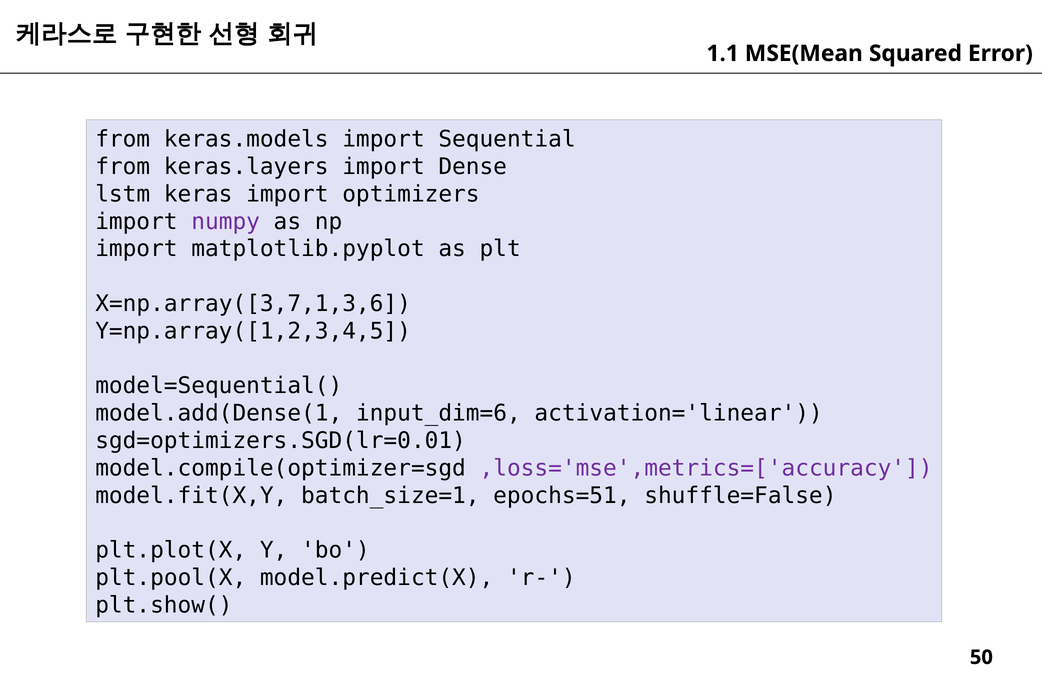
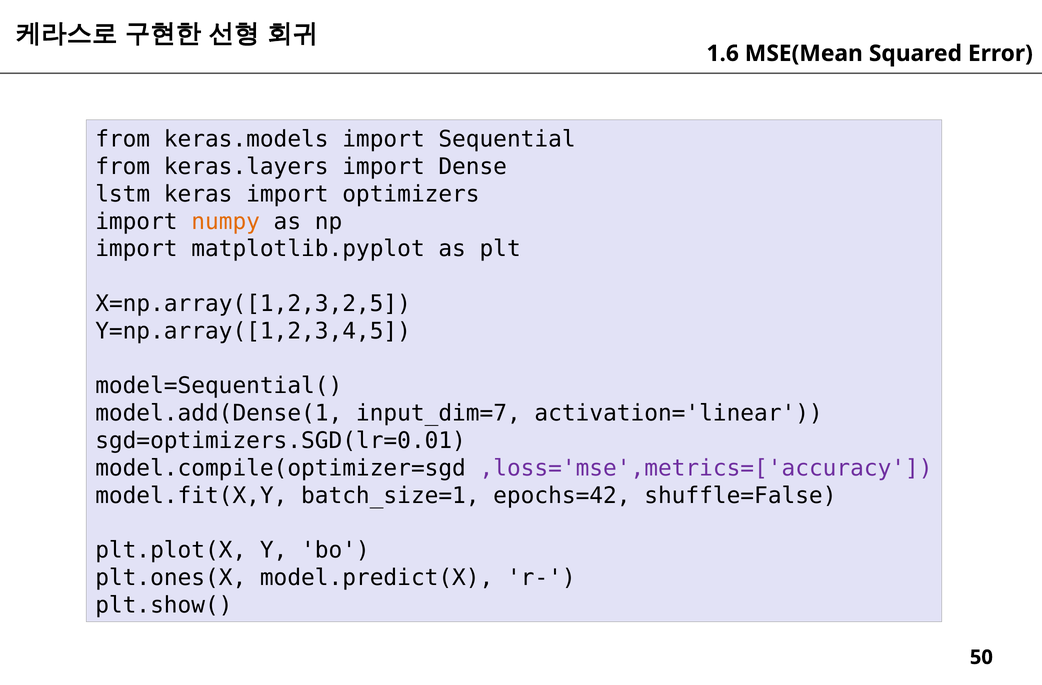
1.1: 1.1 -> 1.6 (723, 53)
numpy colour: purple -> orange (226, 221)
X=np.array([3,7,1,3,6: X=np.array([3,7,1,3,6 -> X=np.array([1,2,3,2,5 (253, 303)
input_dim=6: input_dim=6 -> input_dim=7 (438, 413)
epochs=51: epochs=51 -> epochs=42 (562, 495)
plt.pool(X: plt.pool(X -> plt.ones(X (171, 577)
